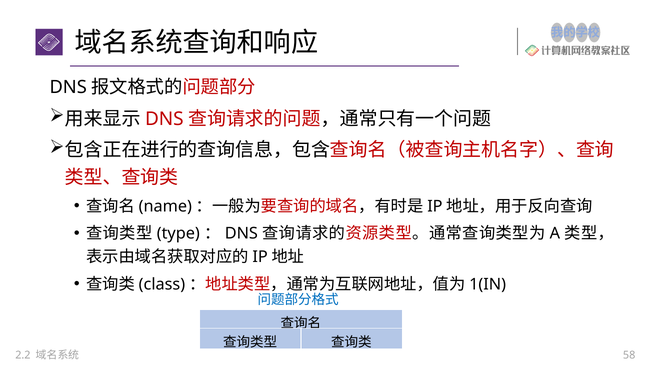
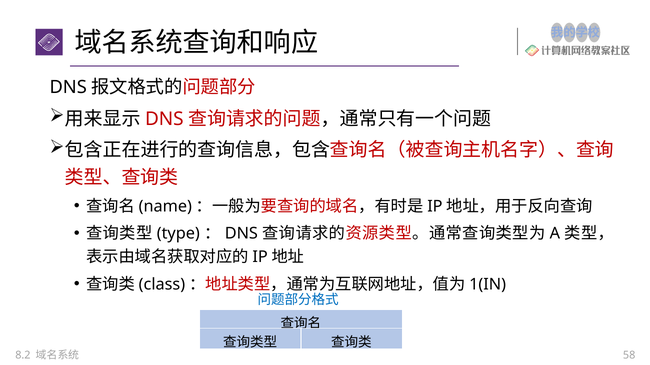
2.2: 2.2 -> 8.2 (23, 356)
